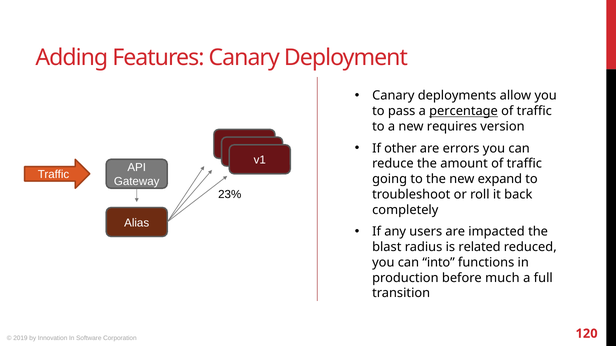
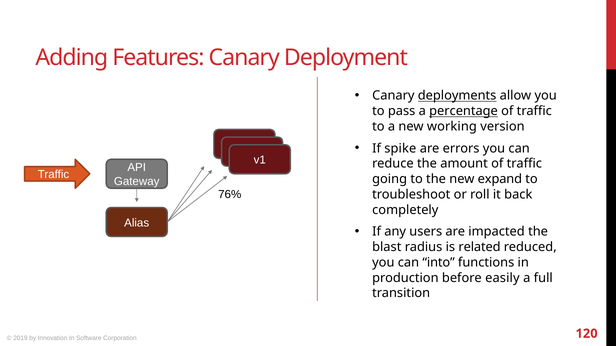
deployments underline: none -> present (457, 96)
requires: requires -> working (452, 127)
other: other -> spike (400, 149)
23%: 23% -> 76% (230, 195)
much: much -> easily (502, 278)
